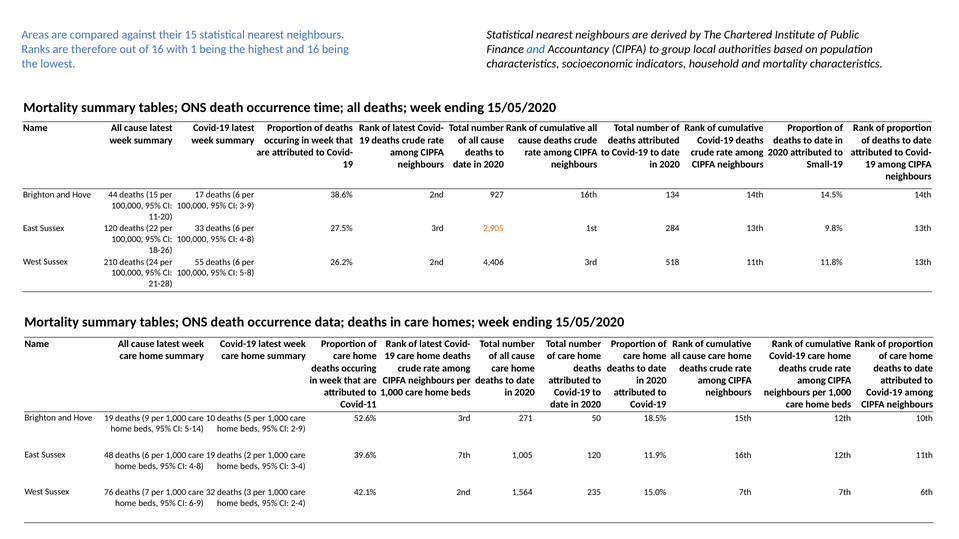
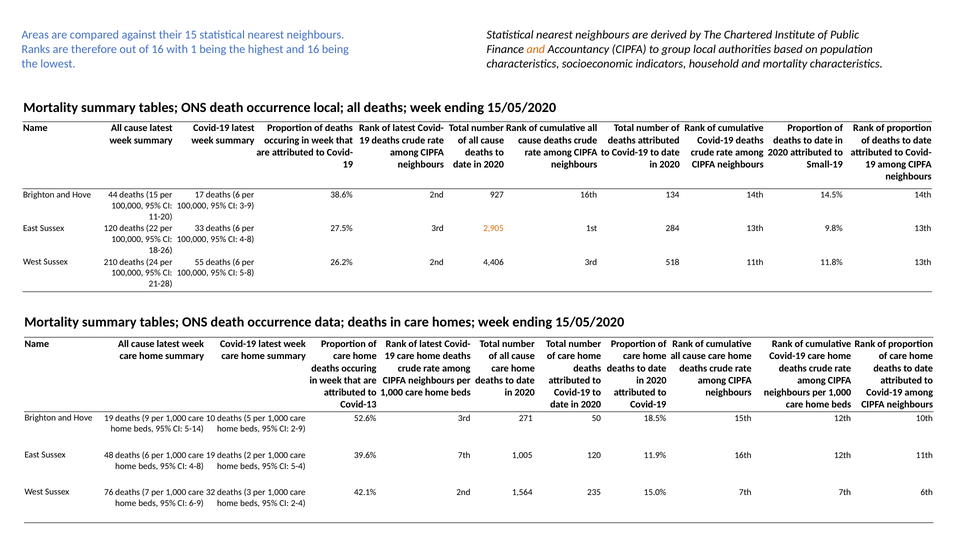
and colour: blue -> orange (536, 49)
occurrence time: time -> local (329, 108)
Covid-11: Covid-11 -> Covid-13 (358, 405)
3-4: 3-4 -> 5-4 (298, 466)
